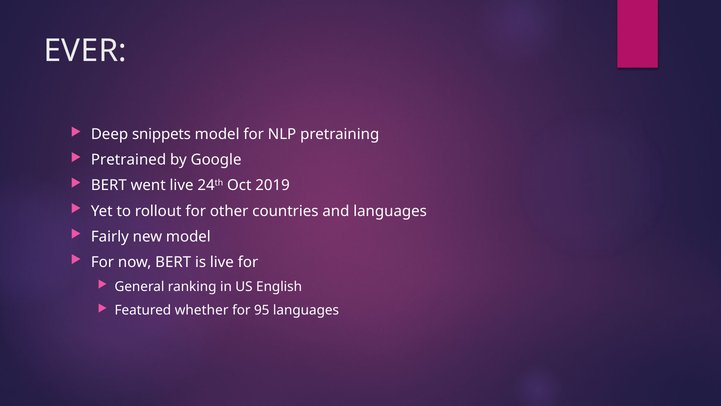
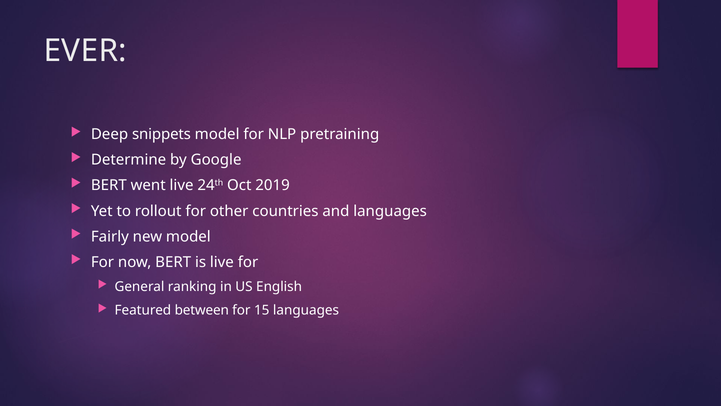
Pretrained: Pretrained -> Determine (129, 160)
whether: whether -> between (202, 310)
95: 95 -> 15 (262, 310)
